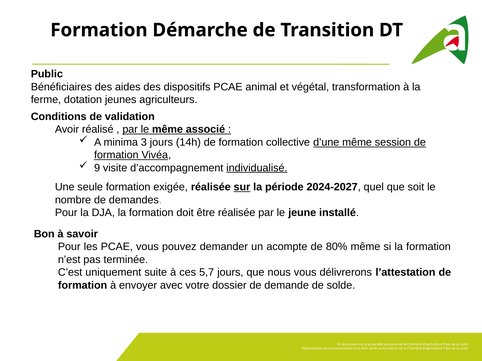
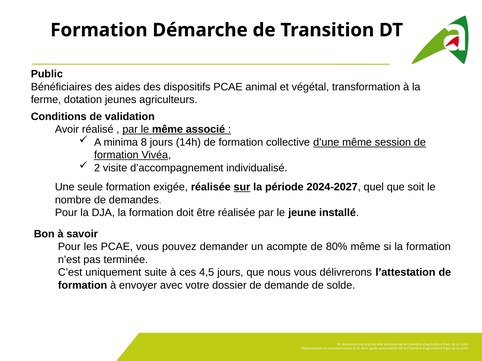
3: 3 -> 8 (144, 142)
9: 9 -> 2 (97, 168)
individualisé underline: present -> none (257, 168)
5,7: 5,7 -> 4,5 (207, 273)
